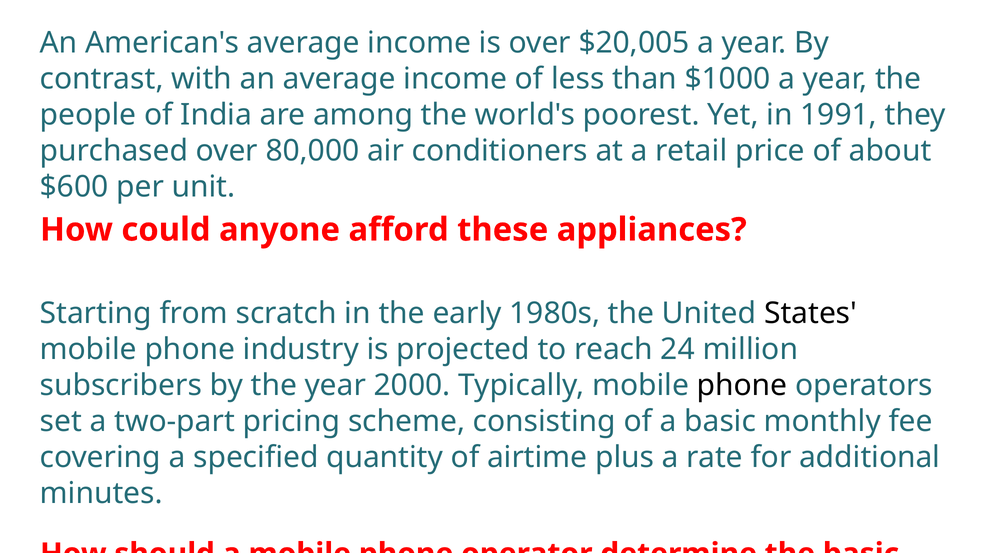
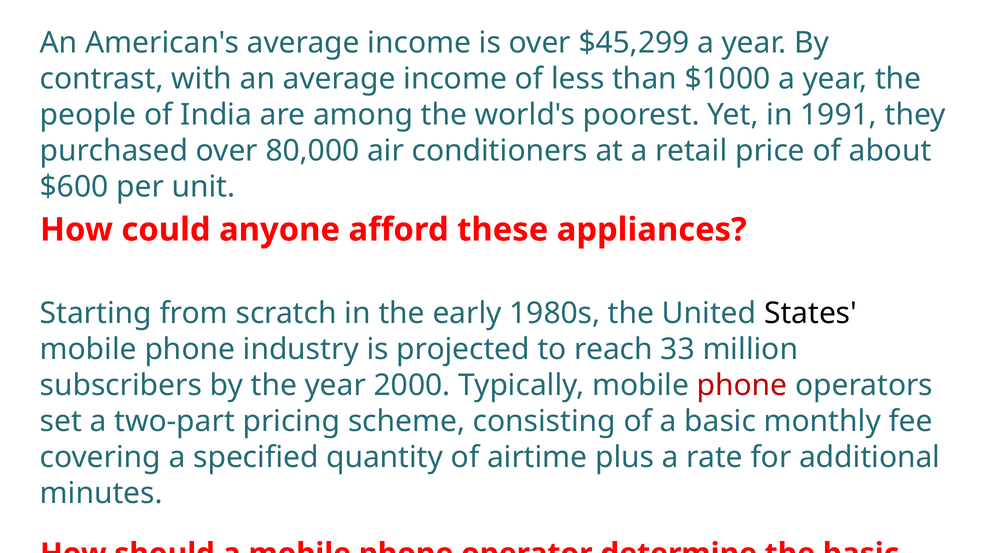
$20,005: $20,005 -> $45,299 (634, 43)
24: 24 -> 33 (678, 349)
phone colour: black -> red (742, 385)
